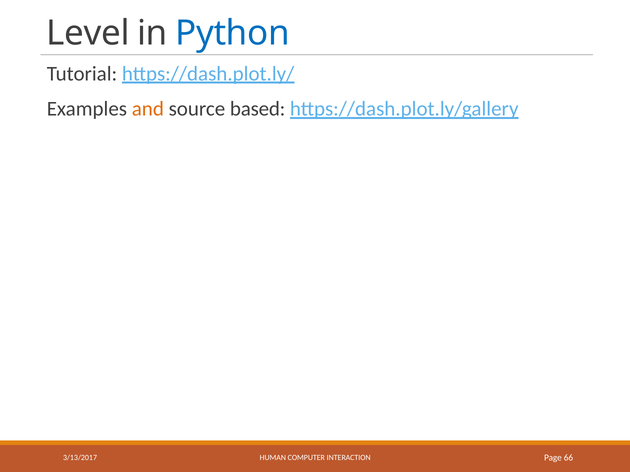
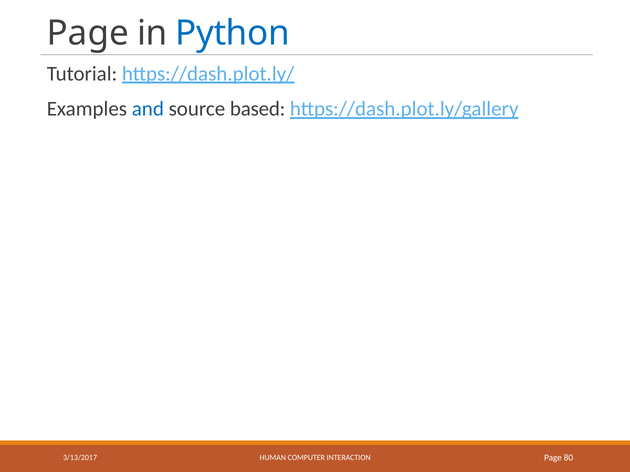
Level: Level -> Page (88, 33)
and colour: orange -> blue (148, 109)
66: 66 -> 80 (568, 458)
